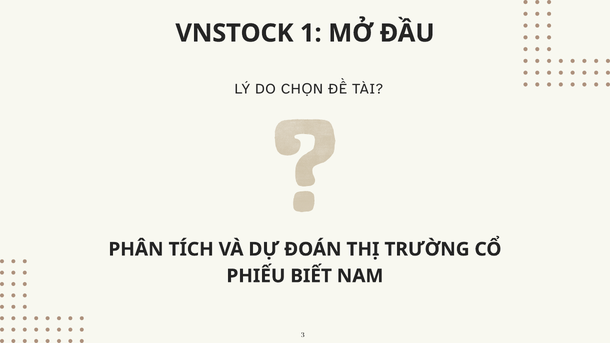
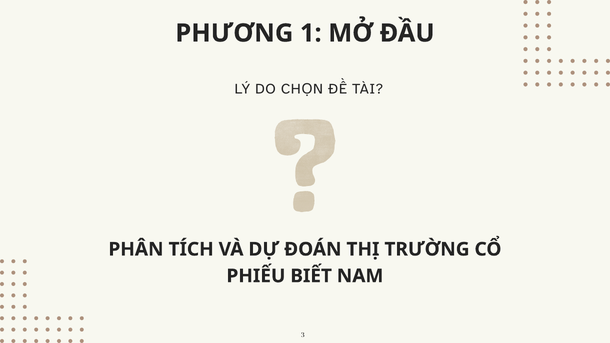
VNSTOCK: VNSTOCK -> PHƯƠNG (234, 33)
